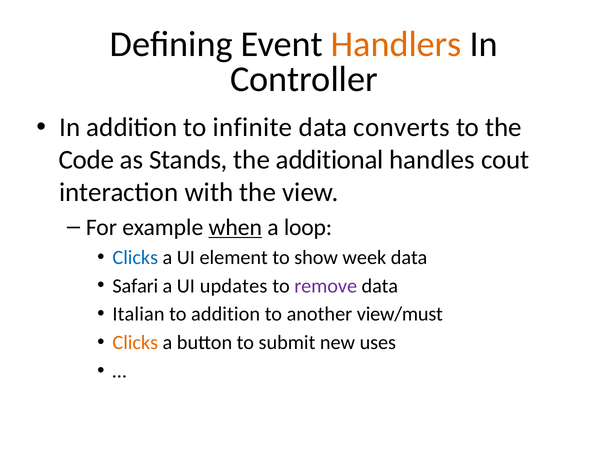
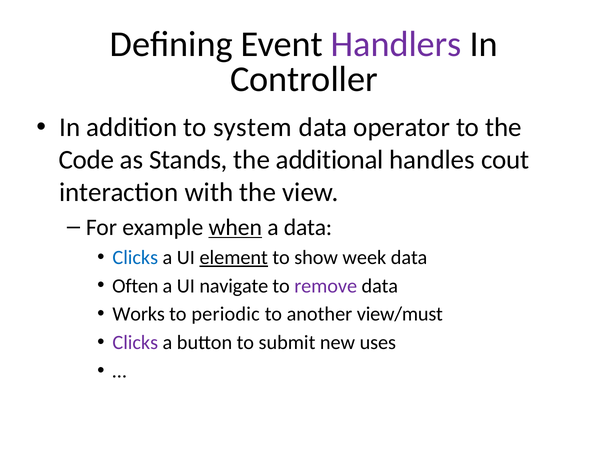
Handlers colour: orange -> purple (396, 44)
infinite: infinite -> system (253, 128)
converts: converts -> operator (402, 128)
a loop: loop -> data (308, 227)
element underline: none -> present (234, 258)
Safari: Safari -> Often (135, 286)
updates: updates -> navigate (234, 286)
Italian: Italian -> Works (139, 314)
to addition: addition -> periodic (226, 314)
Clicks colour: orange -> purple (135, 343)
